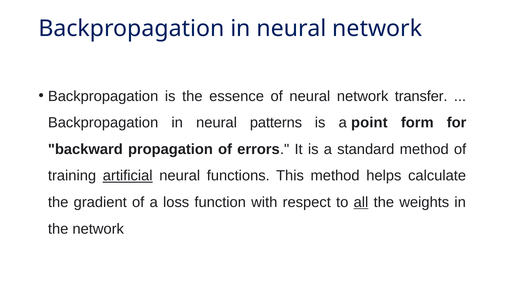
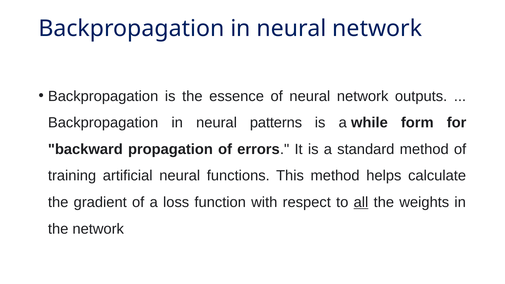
transfer: transfer -> outputs (421, 96)
point: point -> while (369, 123)
artificial underline: present -> none (128, 176)
